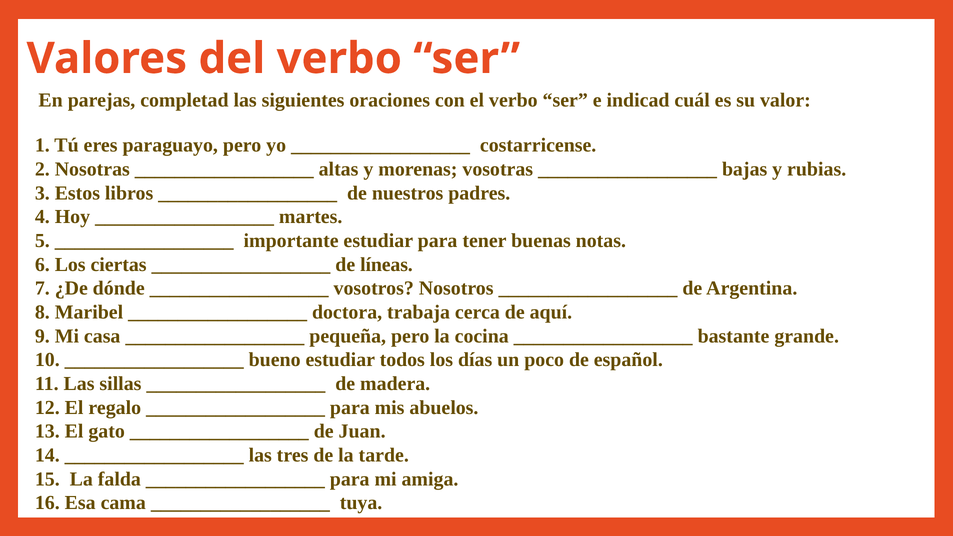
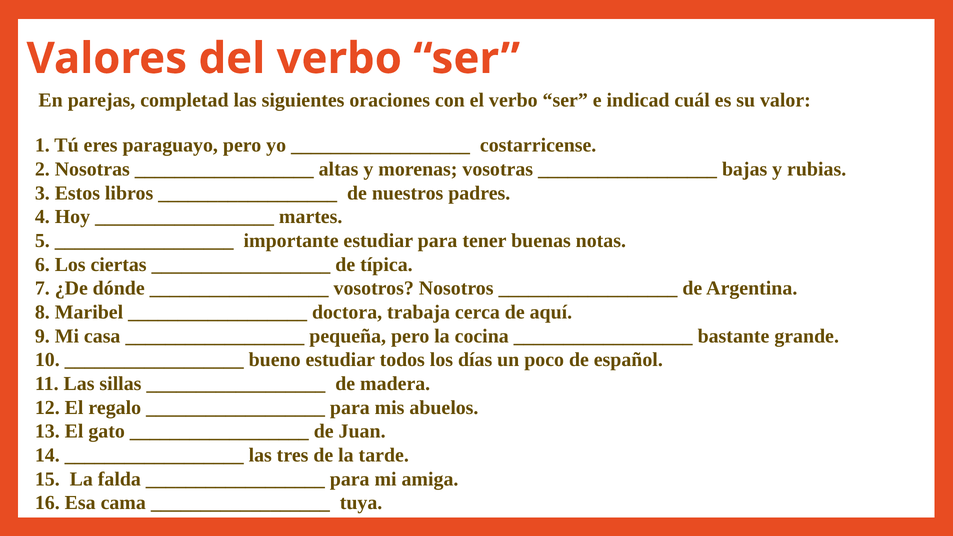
líneas: líneas -> típica (386, 265)
